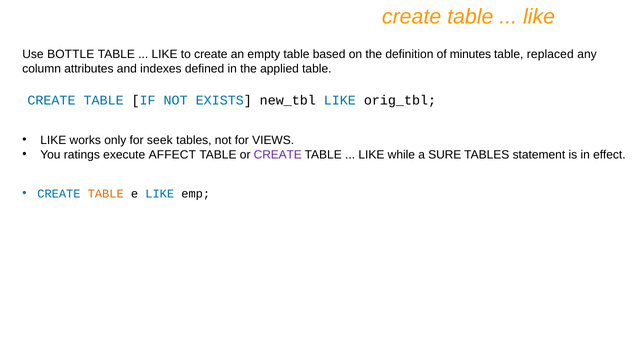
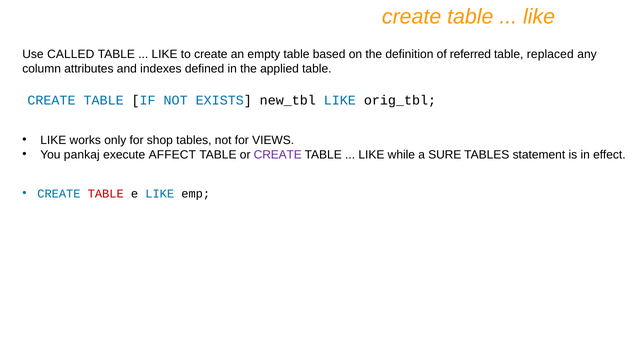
BOTTLE: BOTTLE -> CALLED (71, 54)
minutes: minutes -> referred (470, 54)
seek: seek -> shop (160, 140)
ratings: ratings -> pankaj (82, 155)
TABLE colour: orange -> red (106, 194)
